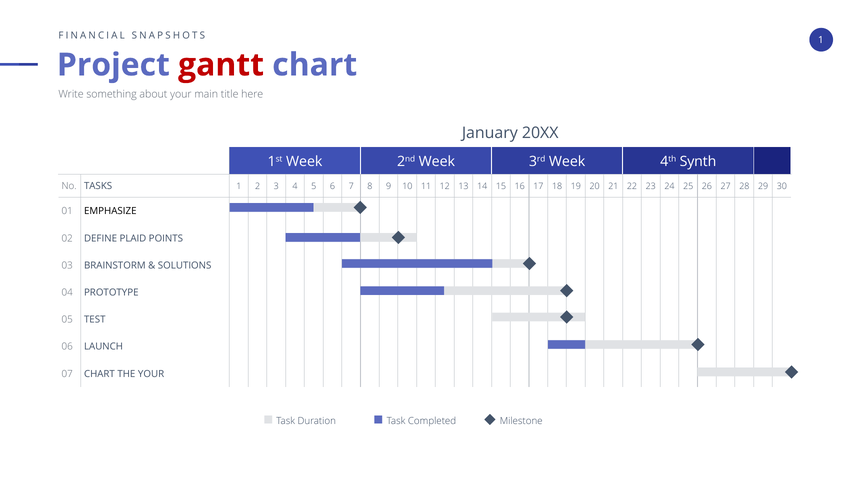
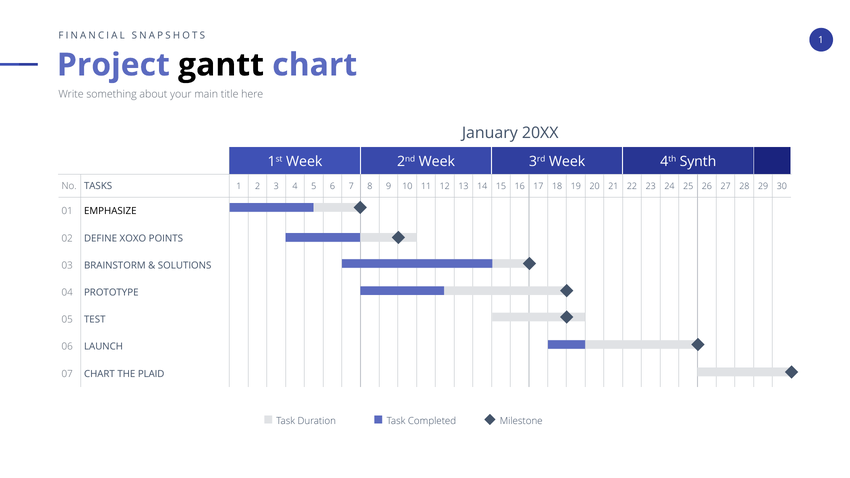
gantt colour: red -> black (221, 65)
PLAID: PLAID -> XOXO (133, 238)
THE YOUR: YOUR -> PLAID (151, 374)
